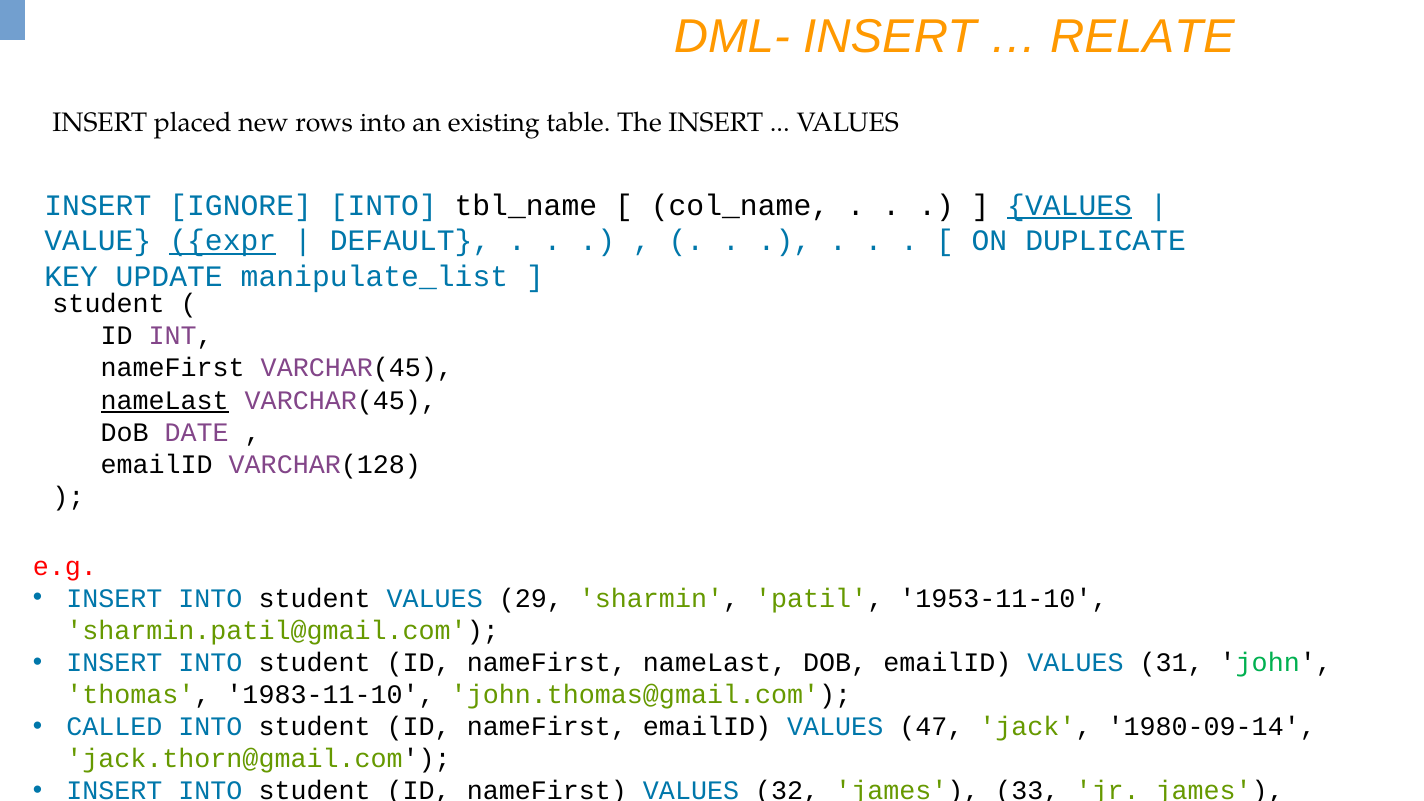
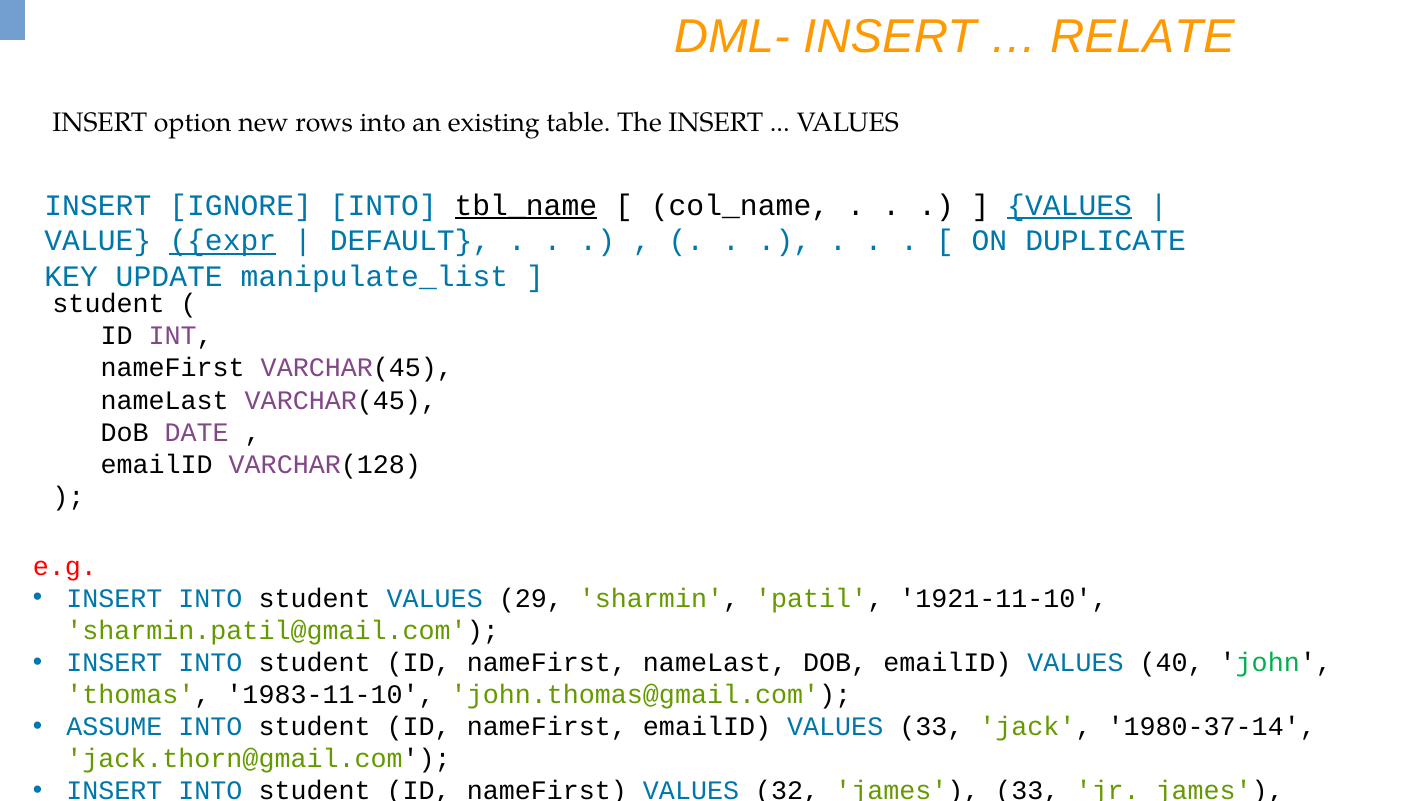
placed: placed -> option (193, 123)
tbl_name underline: none -> present (526, 205)
nameLast underline: present -> none (165, 400)
1953-11-10: 1953-11-10 -> 1921-11-10 (1003, 599)
31: 31 -> 40 (1172, 663)
CALLED: CALLED -> ASSUME (114, 727)
VALUES 47: 47 -> 33 (931, 727)
1980-09-14: 1980-09-14 -> 1980-37-14 (1212, 727)
